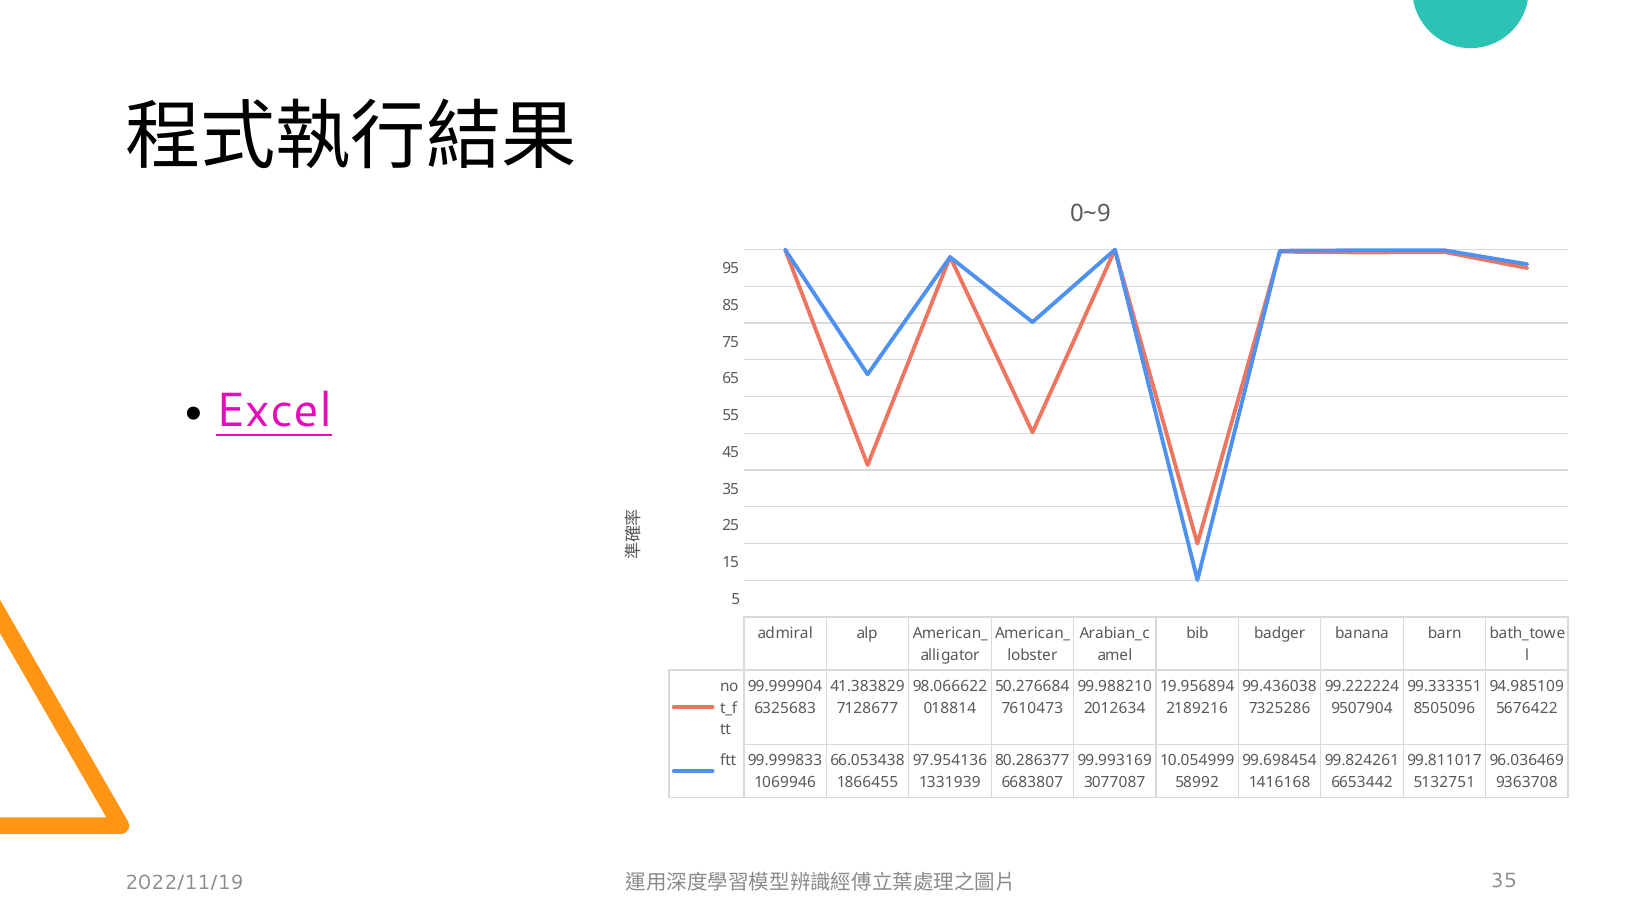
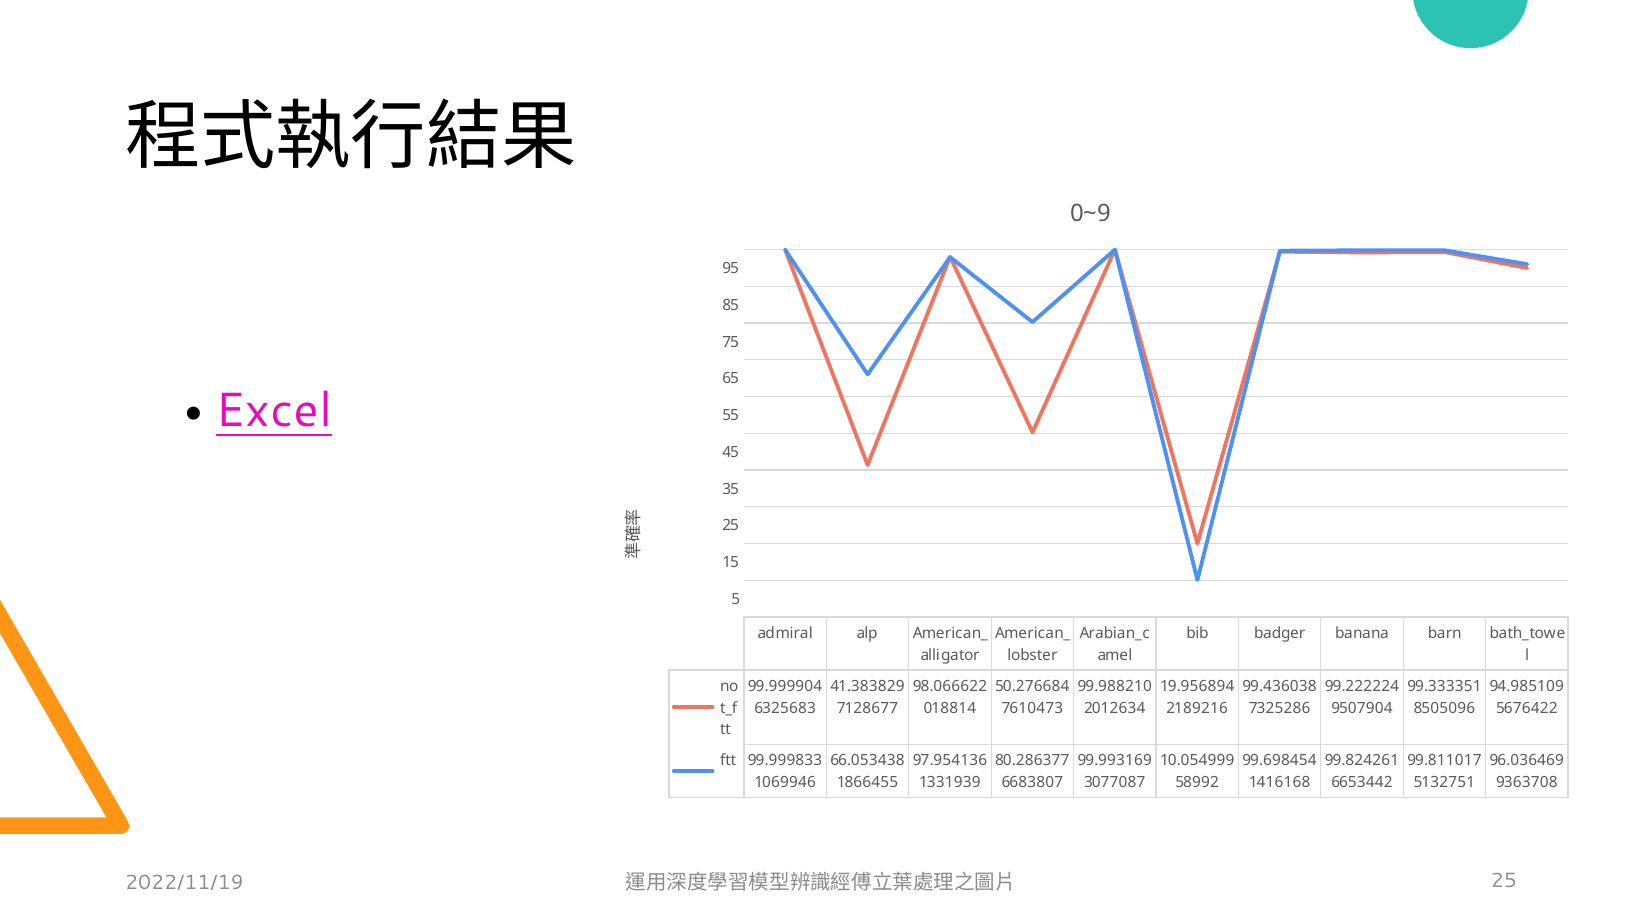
35: 35 -> 25 (1504, 880)
